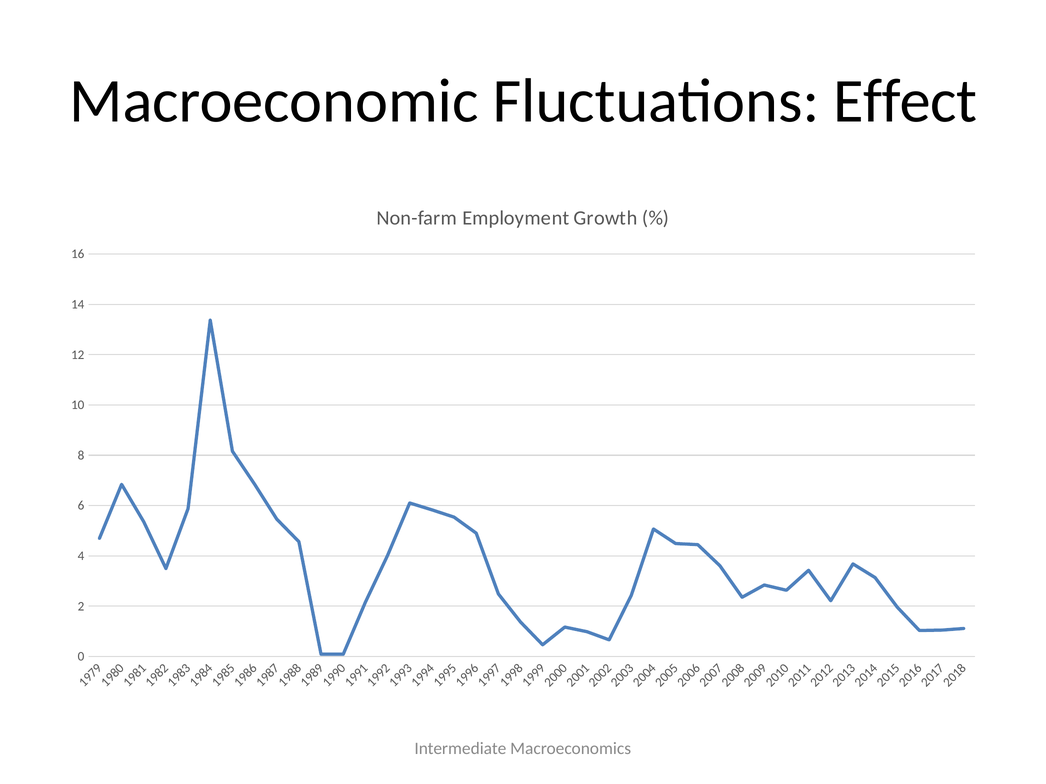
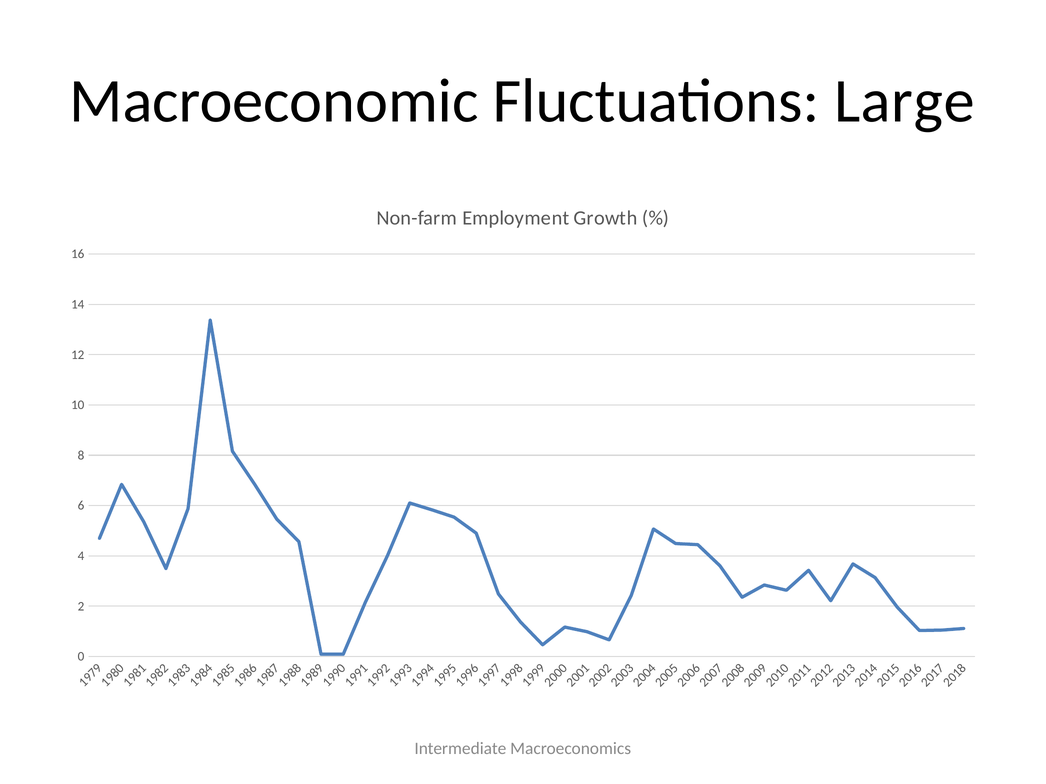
Effect: Effect -> Large (904, 101)
